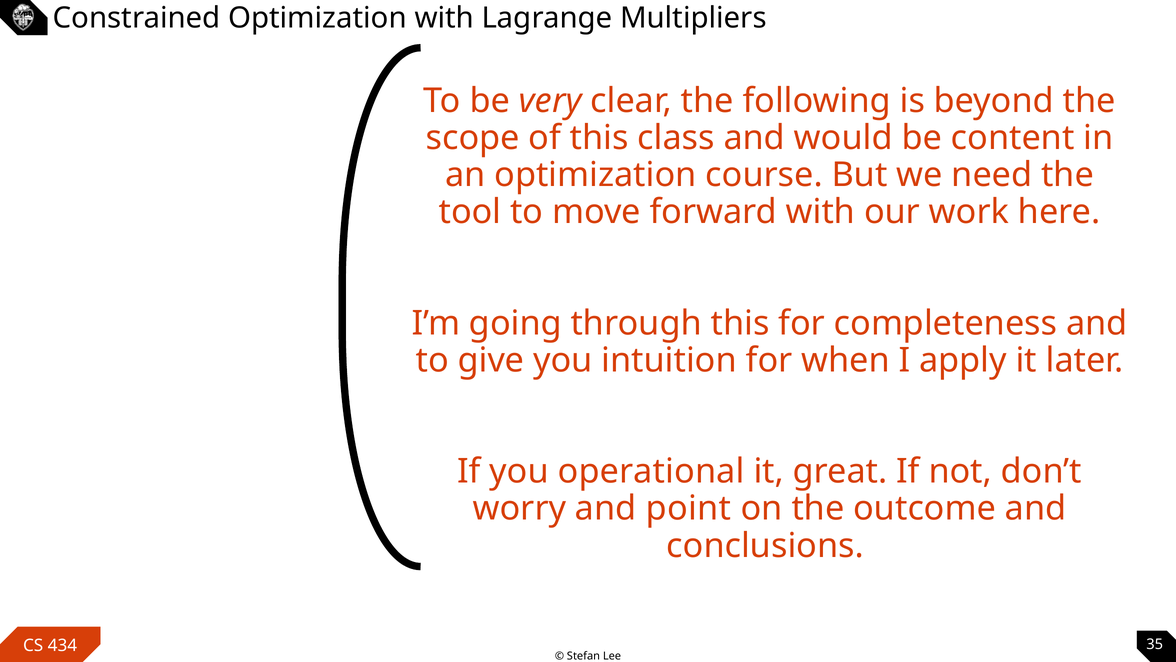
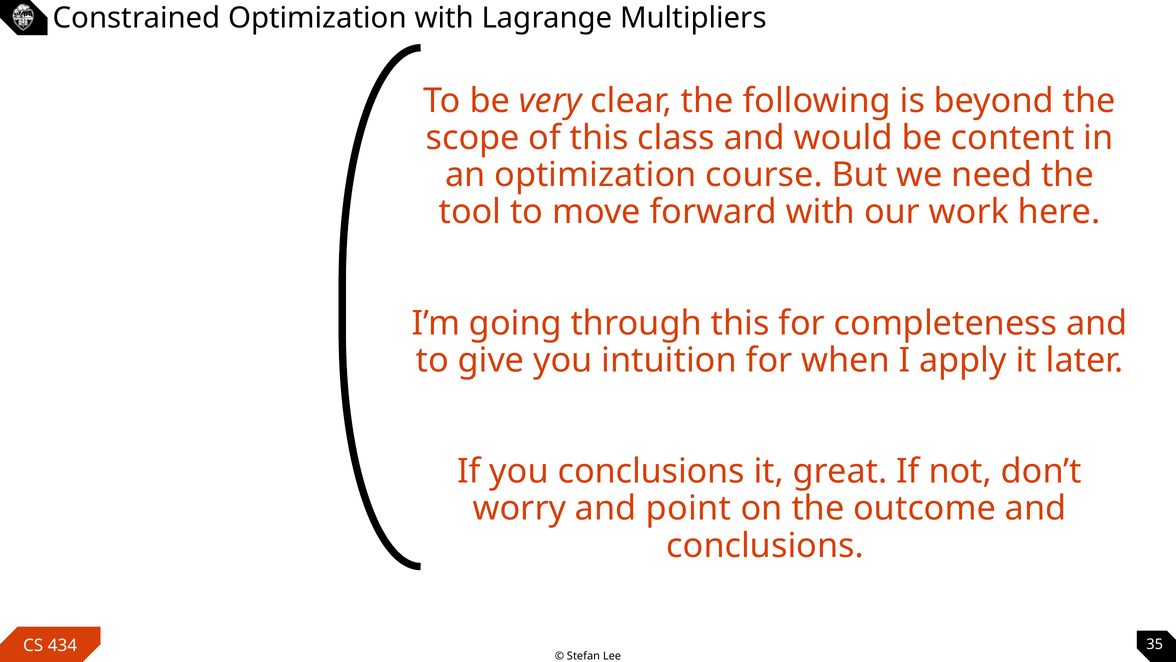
you operational: operational -> conclusions (651, 471)
